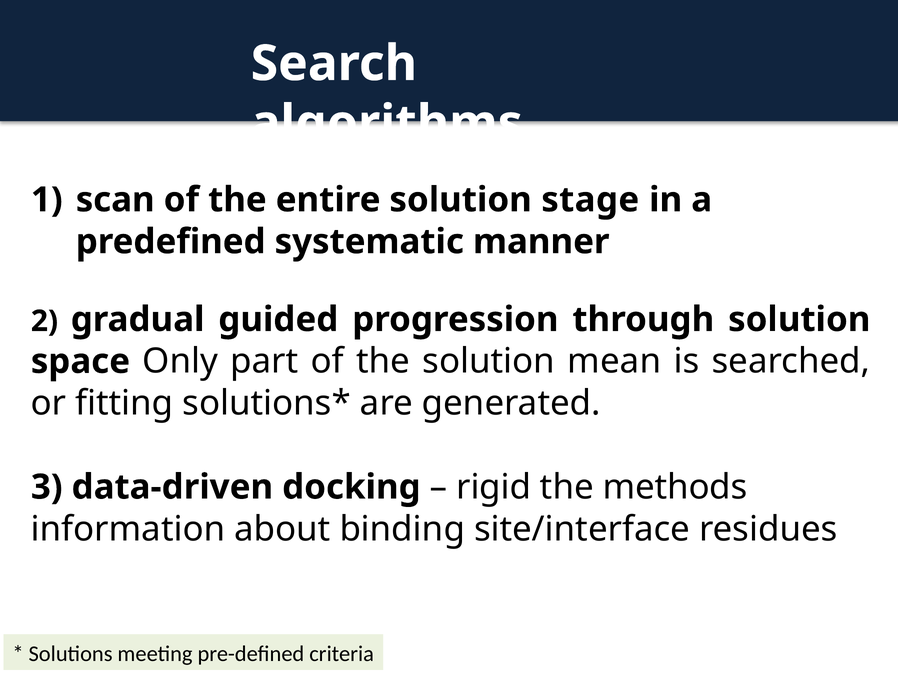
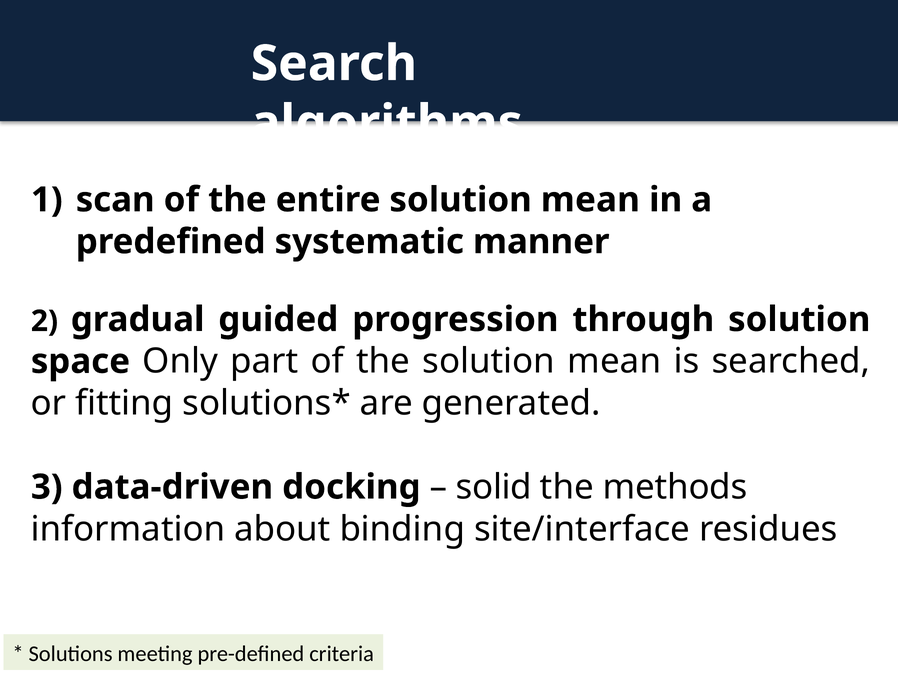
entire solution stage: stage -> mean (590, 200)
rigid: rigid -> solid (494, 487)
